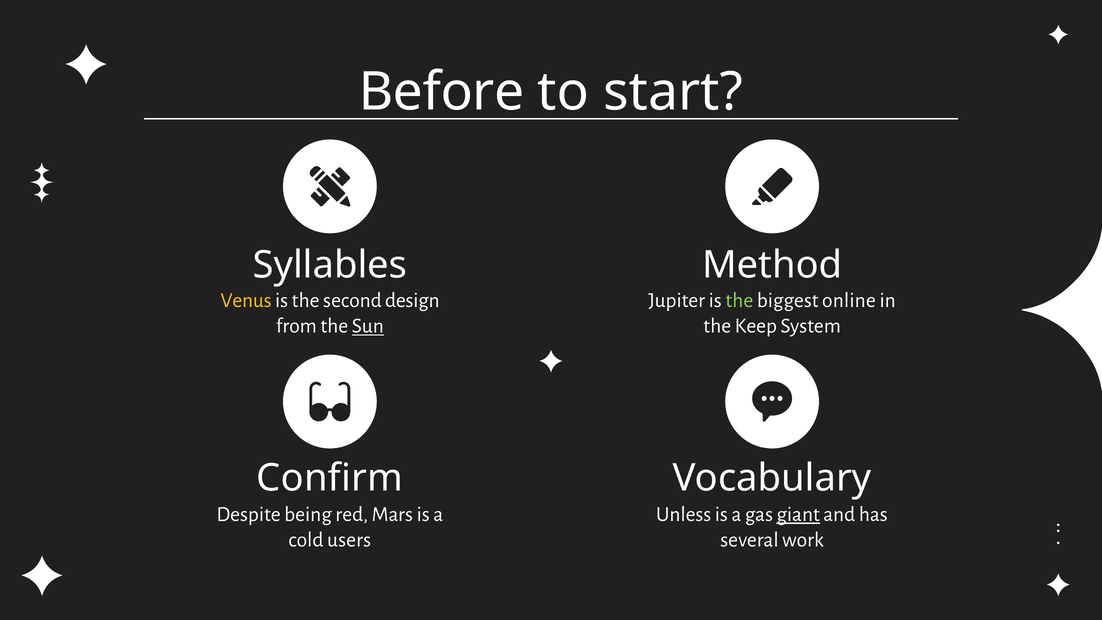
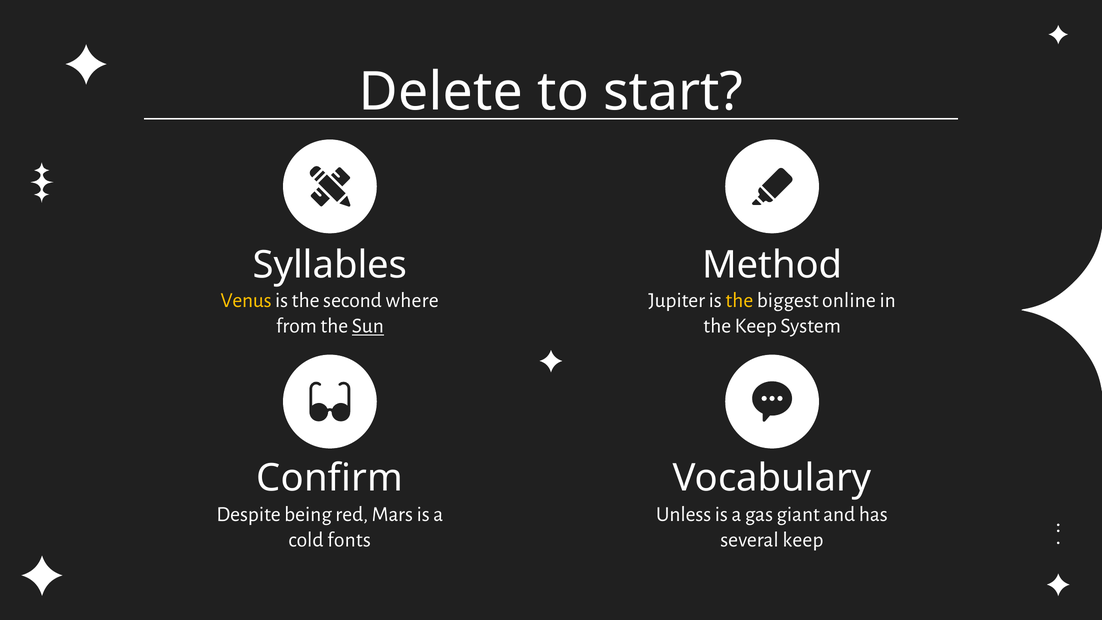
Before: Before -> Delete (441, 92)
design: design -> where (412, 300)
the colour: light green -> yellow (739, 300)
giant underline: present -> none (798, 514)
users: users -> fonts (349, 540)
several work: work -> keep (803, 540)
